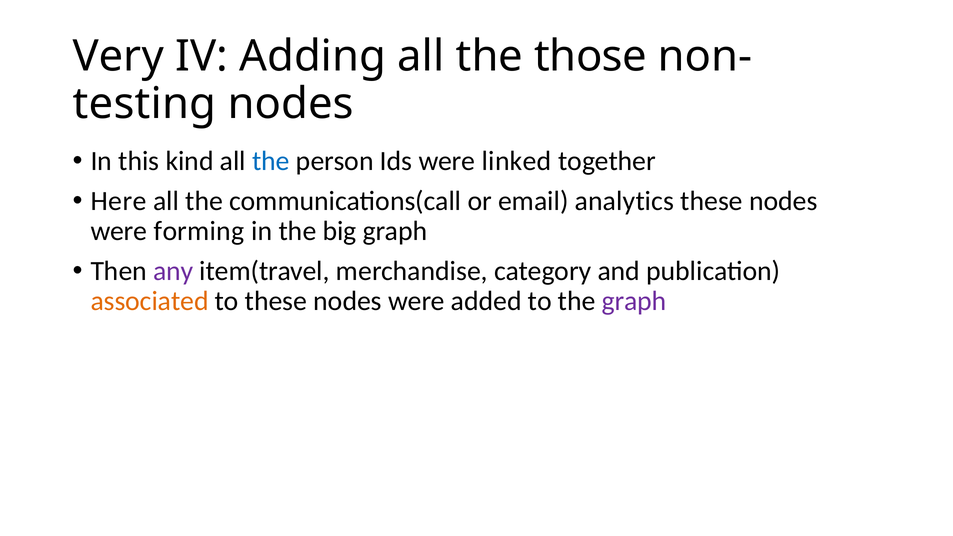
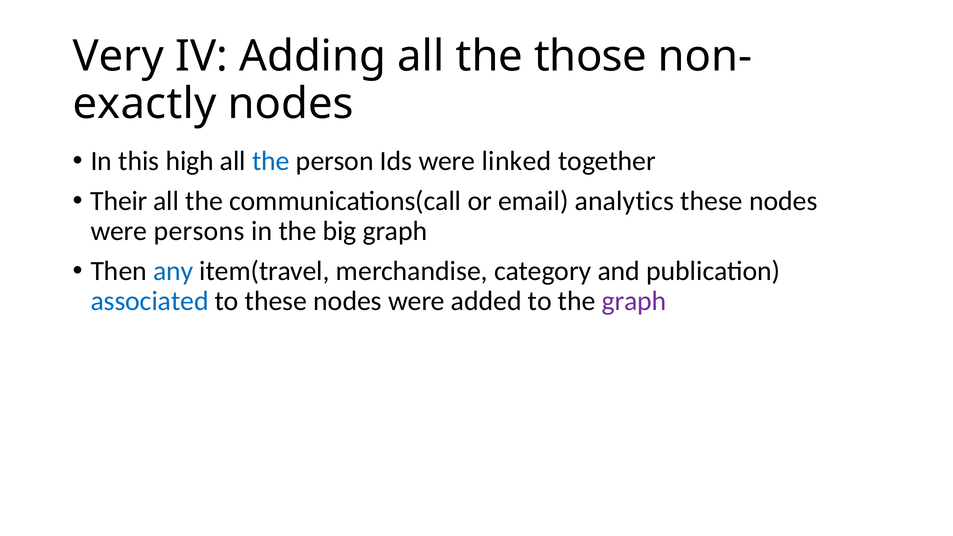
testing: testing -> exactly (144, 104)
kind: kind -> high (190, 161)
Here: Here -> Their (119, 201)
forming: forming -> persons (199, 231)
any colour: purple -> blue (173, 271)
associated colour: orange -> blue (150, 301)
